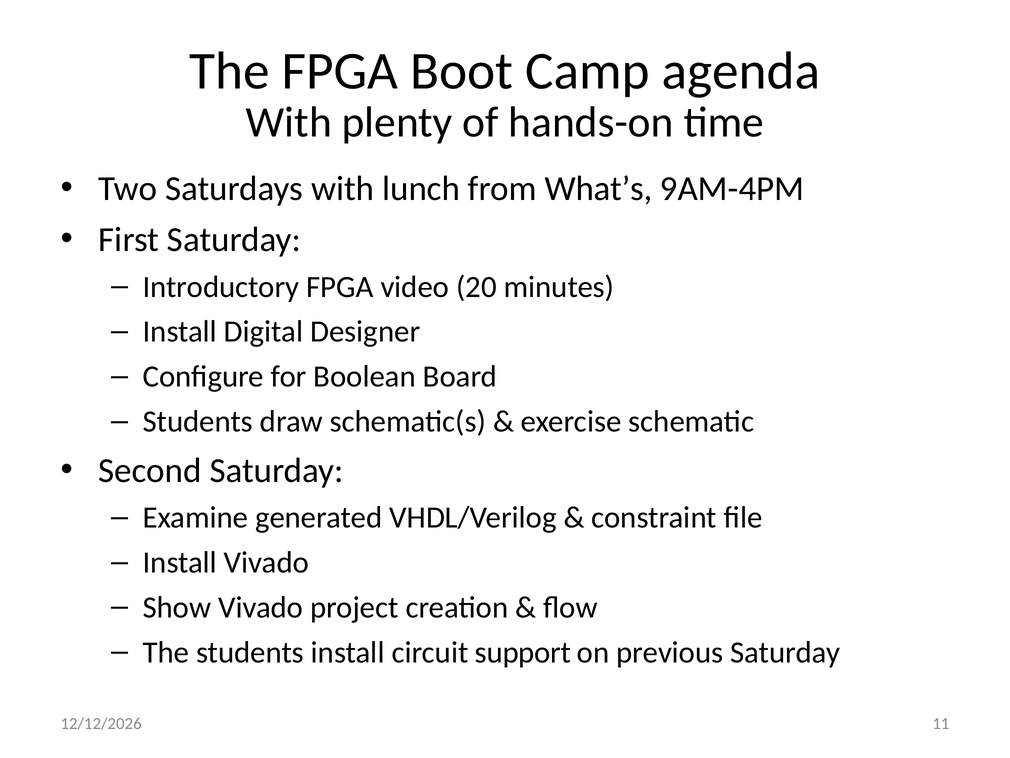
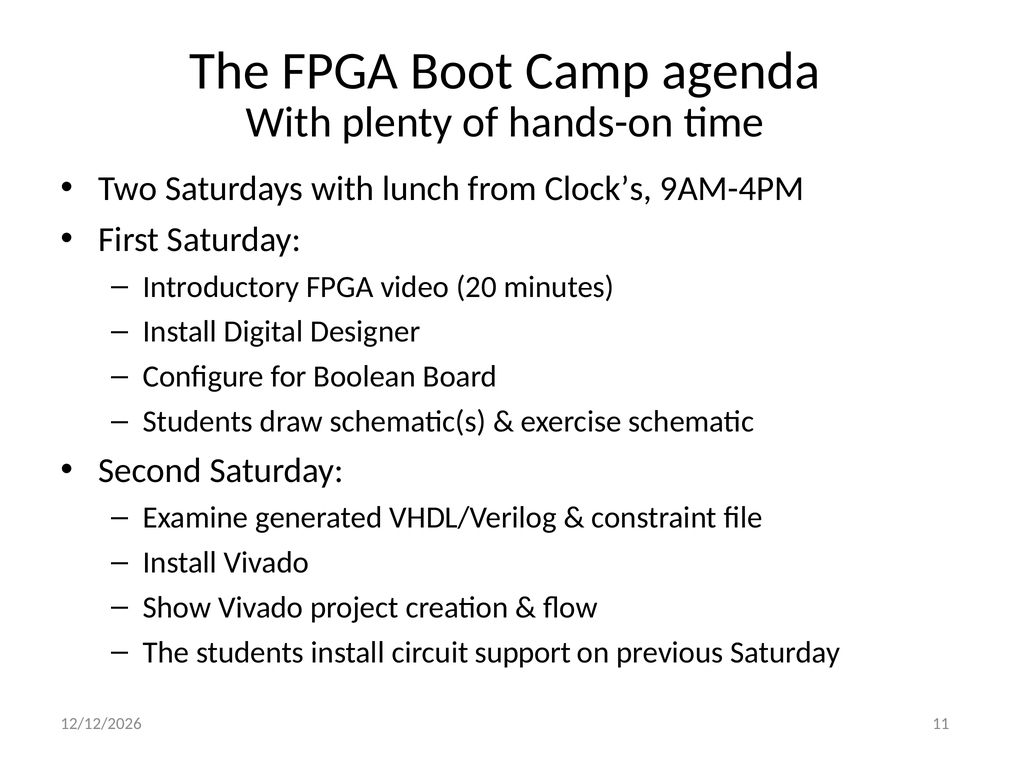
What’s: What’s -> Clock’s (598, 188)
